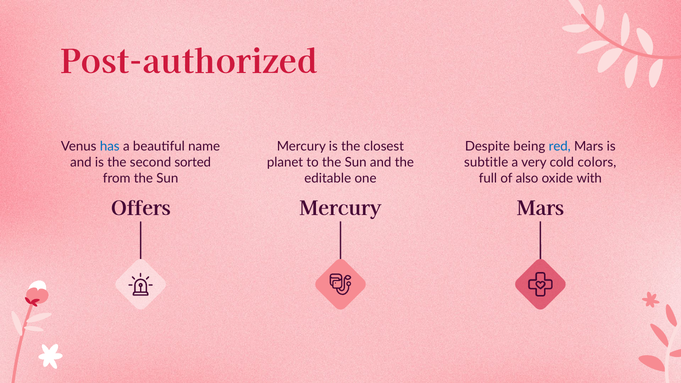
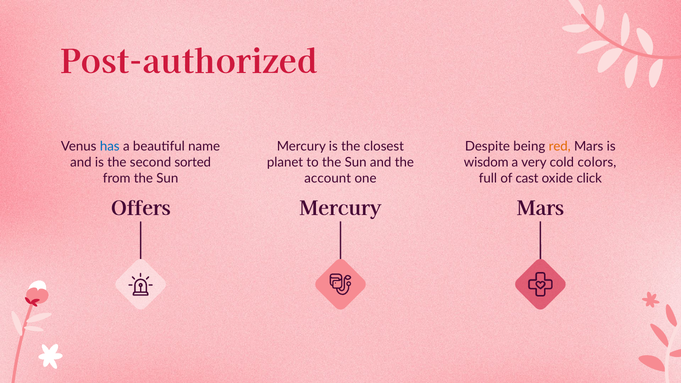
red colour: blue -> orange (560, 146)
subtitle: subtitle -> wisdom (486, 162)
editable: editable -> account (328, 178)
also: also -> cast (527, 178)
with: with -> click (589, 178)
